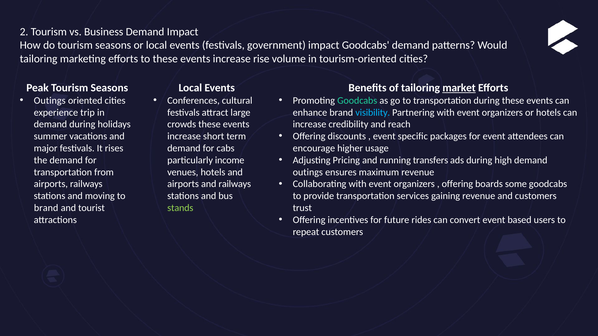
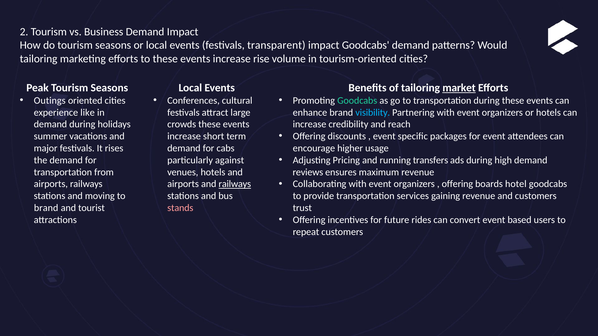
government: government -> transparent (276, 45)
trip: trip -> like (88, 113)
income: income -> against (230, 160)
outings: outings -> reviews (308, 172)
some: some -> hotel (516, 184)
railways underline: none -> present (235, 184)
stands colour: light green -> pink (180, 208)
